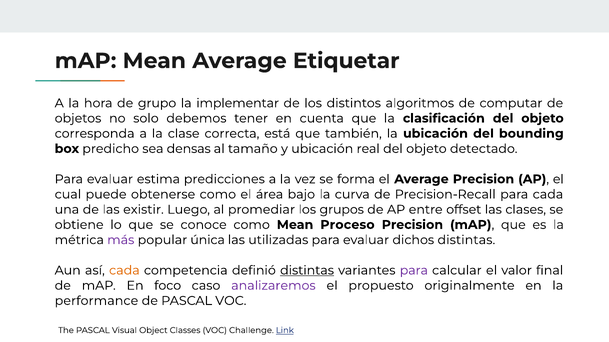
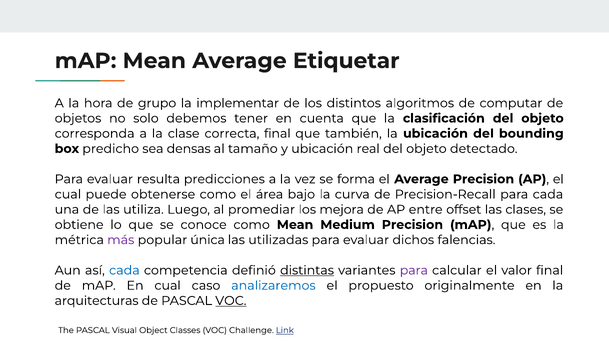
correcta está: está -> final (277, 134)
estima: estima -> resulta (158, 179)
existir: existir -> utiliza (143, 210)
grupos: grupos -> mejora (342, 210)
Proceso: Proceso -> Medium (348, 225)
dichos distintas: distintas -> falencias (466, 240)
cada colour: orange -> blue (124, 271)
En foco: foco -> cual (168, 286)
analizaremos colour: purple -> blue (273, 286)
performance: performance -> arquitecturas (97, 301)
VOC underline: none -> present (231, 301)
